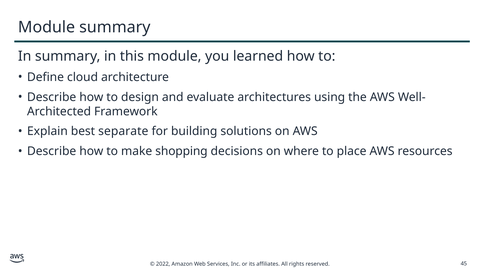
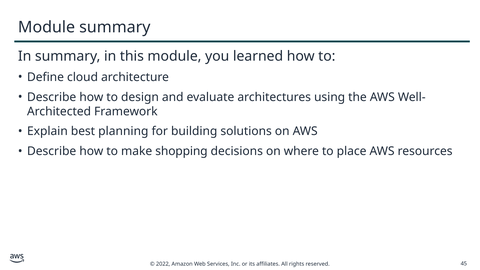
separate: separate -> planning (123, 131)
